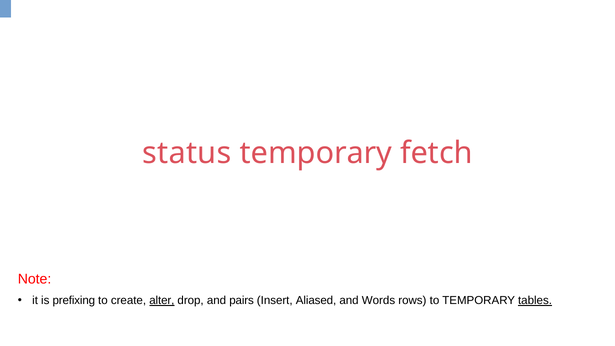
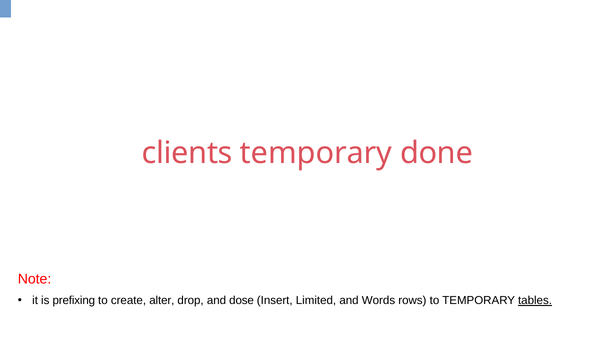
status: status -> clients (187, 153)
fetch: fetch -> done (437, 153)
alter underline: present -> none (162, 300)
pairs: pairs -> dose (242, 300)
Aliased: Aliased -> Limited (316, 300)
